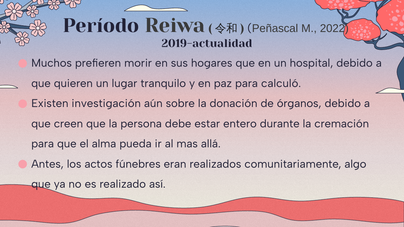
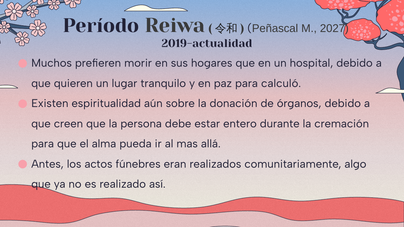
2022: 2022 -> 2027 (334, 28)
investigación: investigación -> espiritualidad (106, 104)
